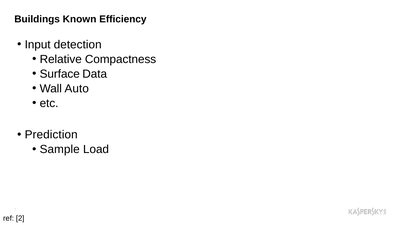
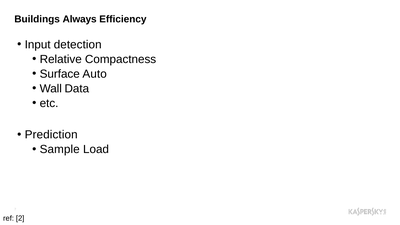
Known: Known -> Always (80, 19)
Data: Data -> Auto (95, 74)
Auto: Auto -> Data (77, 89)
